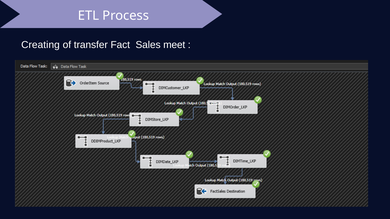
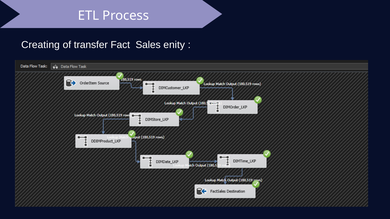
meet: meet -> enity (174, 45)
